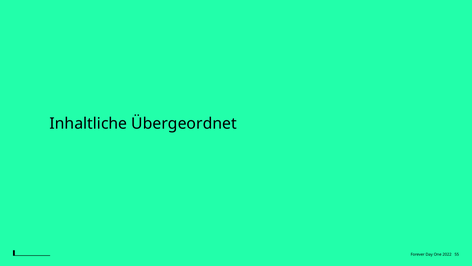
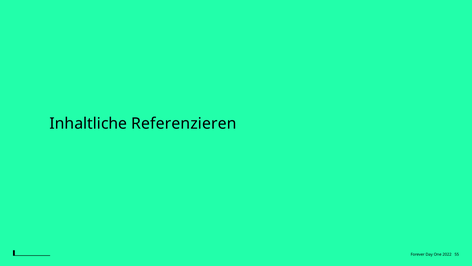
Übergeordnet: Übergeordnet -> Referenzieren (184, 124)
